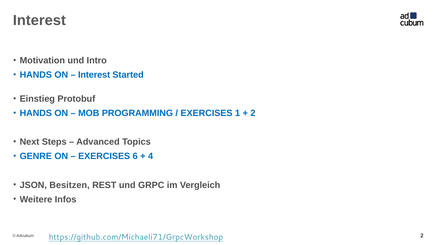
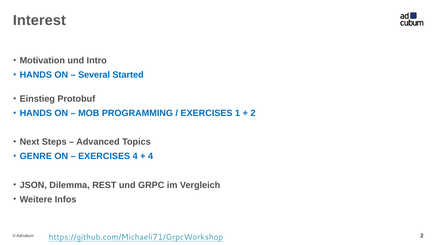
Interest: Interest -> Several (94, 75)
EXERCISES 6: 6 -> 4 (135, 156)
Besitzen: Besitzen -> Dilemma (70, 185)
